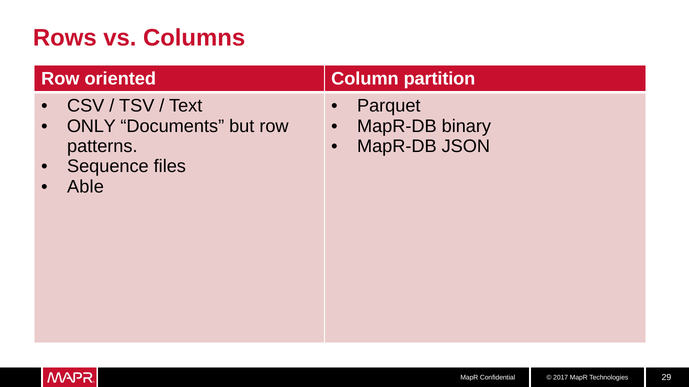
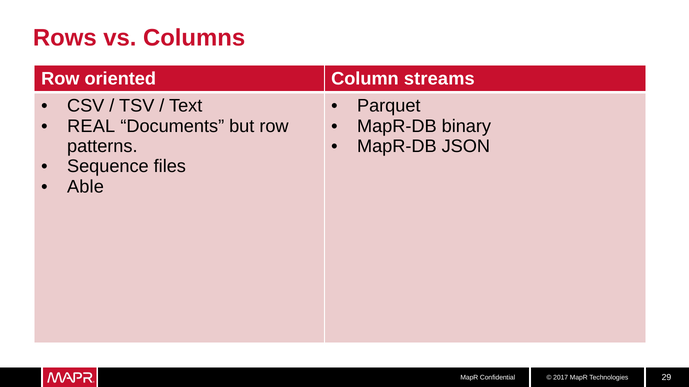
partition: partition -> streams (439, 79)
ONLY: ONLY -> REAL (91, 126)
